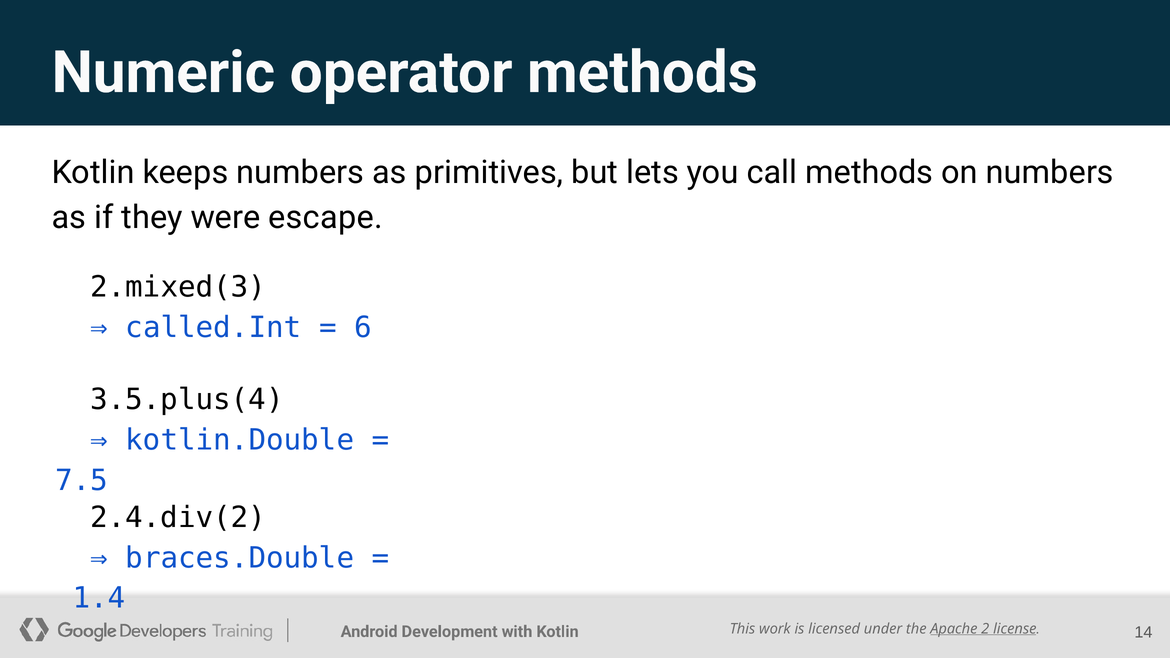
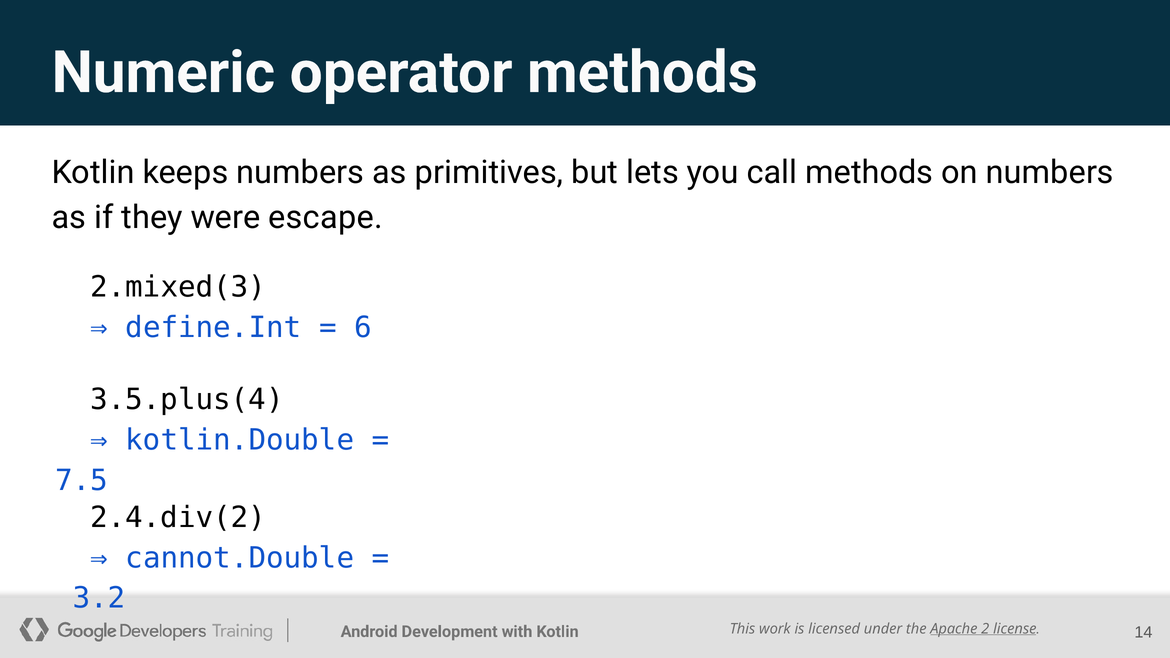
called.Int: called.Int -> define.Int (213, 327)
braces.Double: braces.Double -> cannot.Double (240, 558)
1.4: 1.4 -> 3.2 (99, 598)
